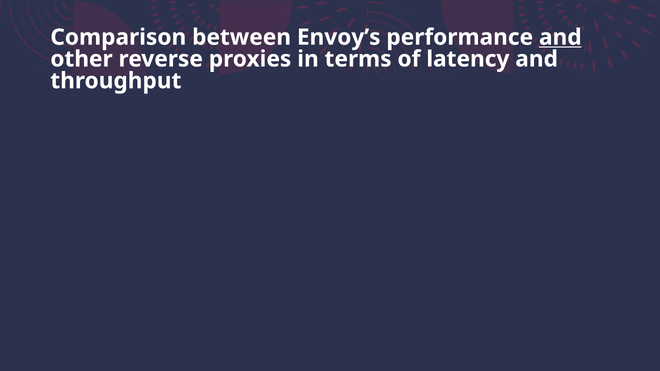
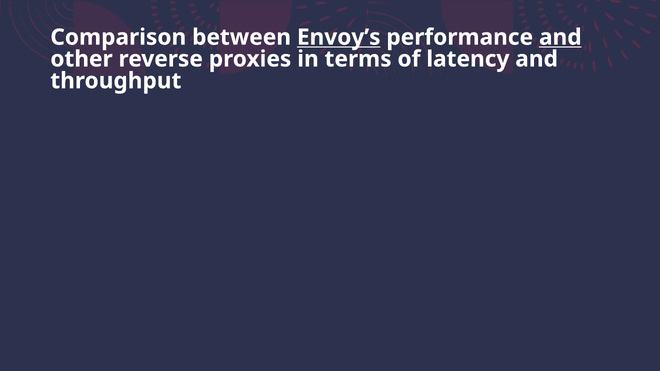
Envoy’s underline: none -> present (339, 37)
